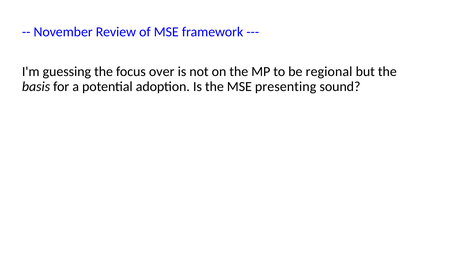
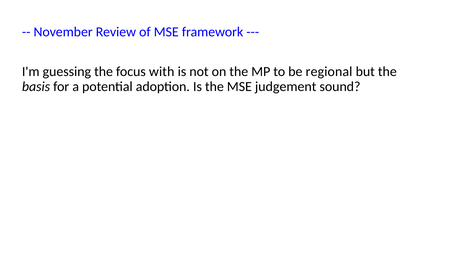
over: over -> with (162, 72)
presenting: presenting -> judgement (286, 87)
